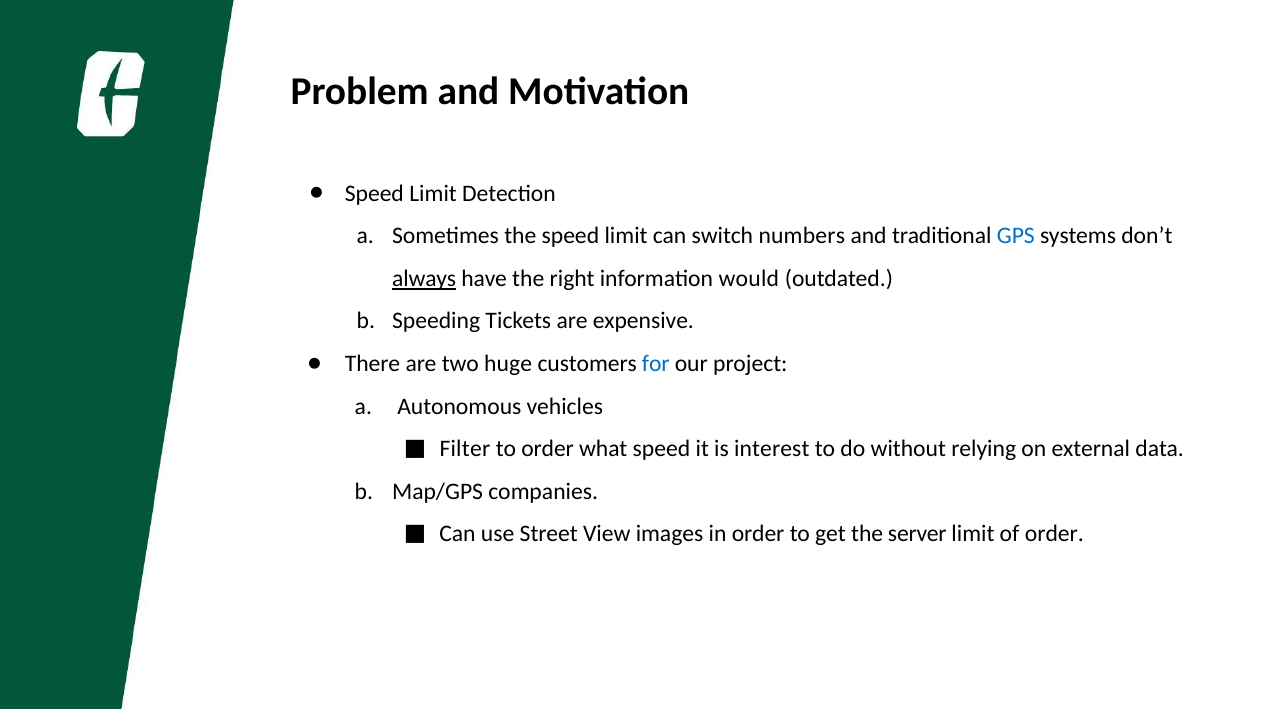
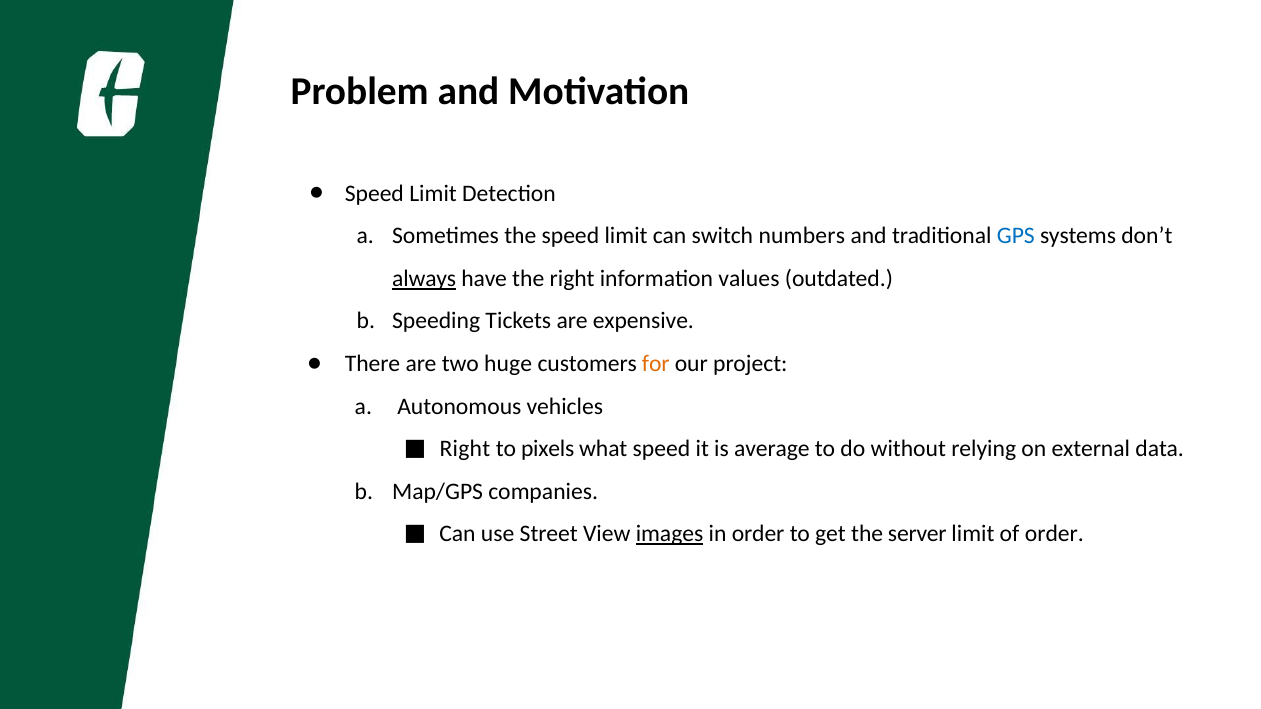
would: would -> values (749, 279)
for colour: blue -> orange (656, 364)
Filter: Filter -> Right (465, 449)
to order: order -> pixels (548, 449)
interest: interest -> average (772, 449)
images underline: none -> present (670, 534)
